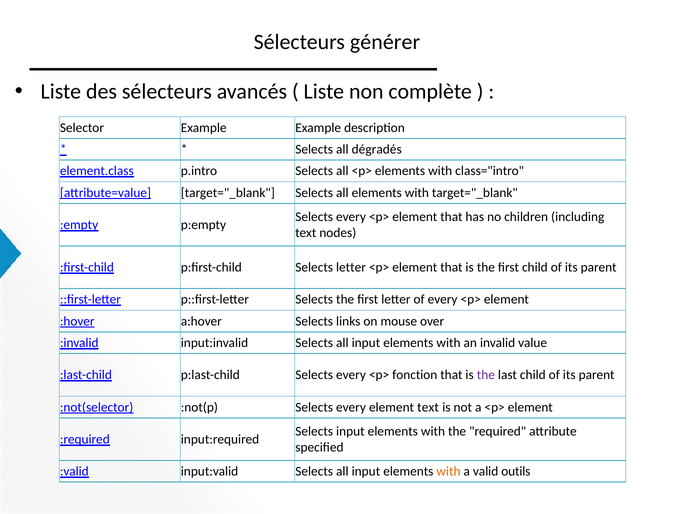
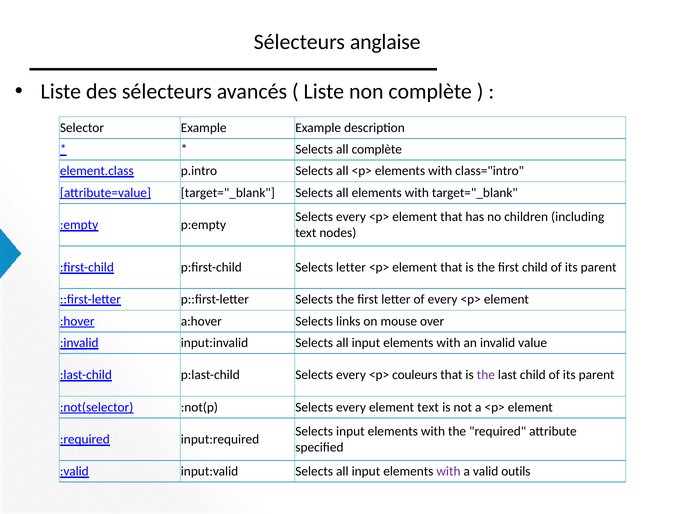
générer: générer -> anglaise (385, 42)
all dégradés: dégradés -> complète (377, 149)
fonction: fonction -> couleurs (415, 375)
with colour: orange -> purple (448, 471)
